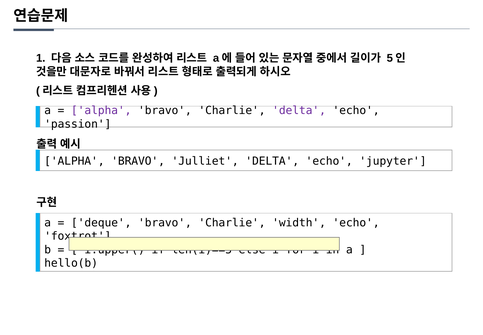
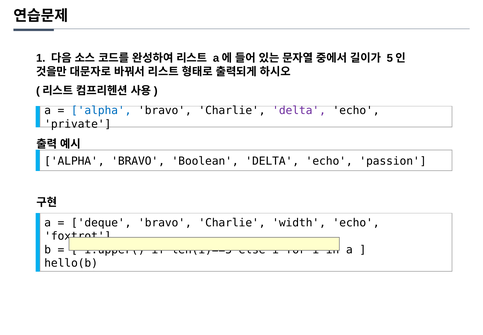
alpha colour: purple -> blue (101, 110)
passion: passion -> private (78, 124)
Julliet: Julliet -> Boolean (205, 161)
jupyter: jupyter -> passion (393, 161)
